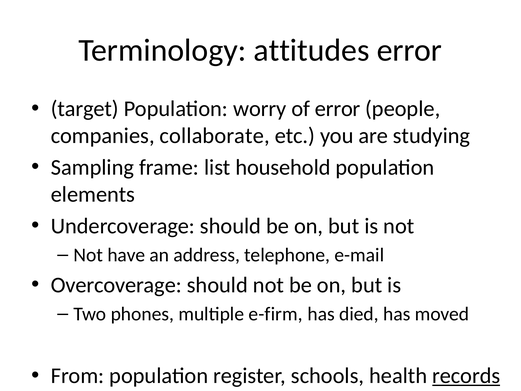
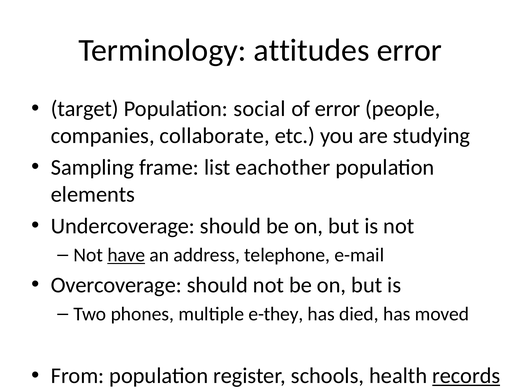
worry: worry -> social (260, 109)
household: household -> eachother (283, 167)
have underline: none -> present (126, 255)
e-firm: e-firm -> e-they (276, 314)
